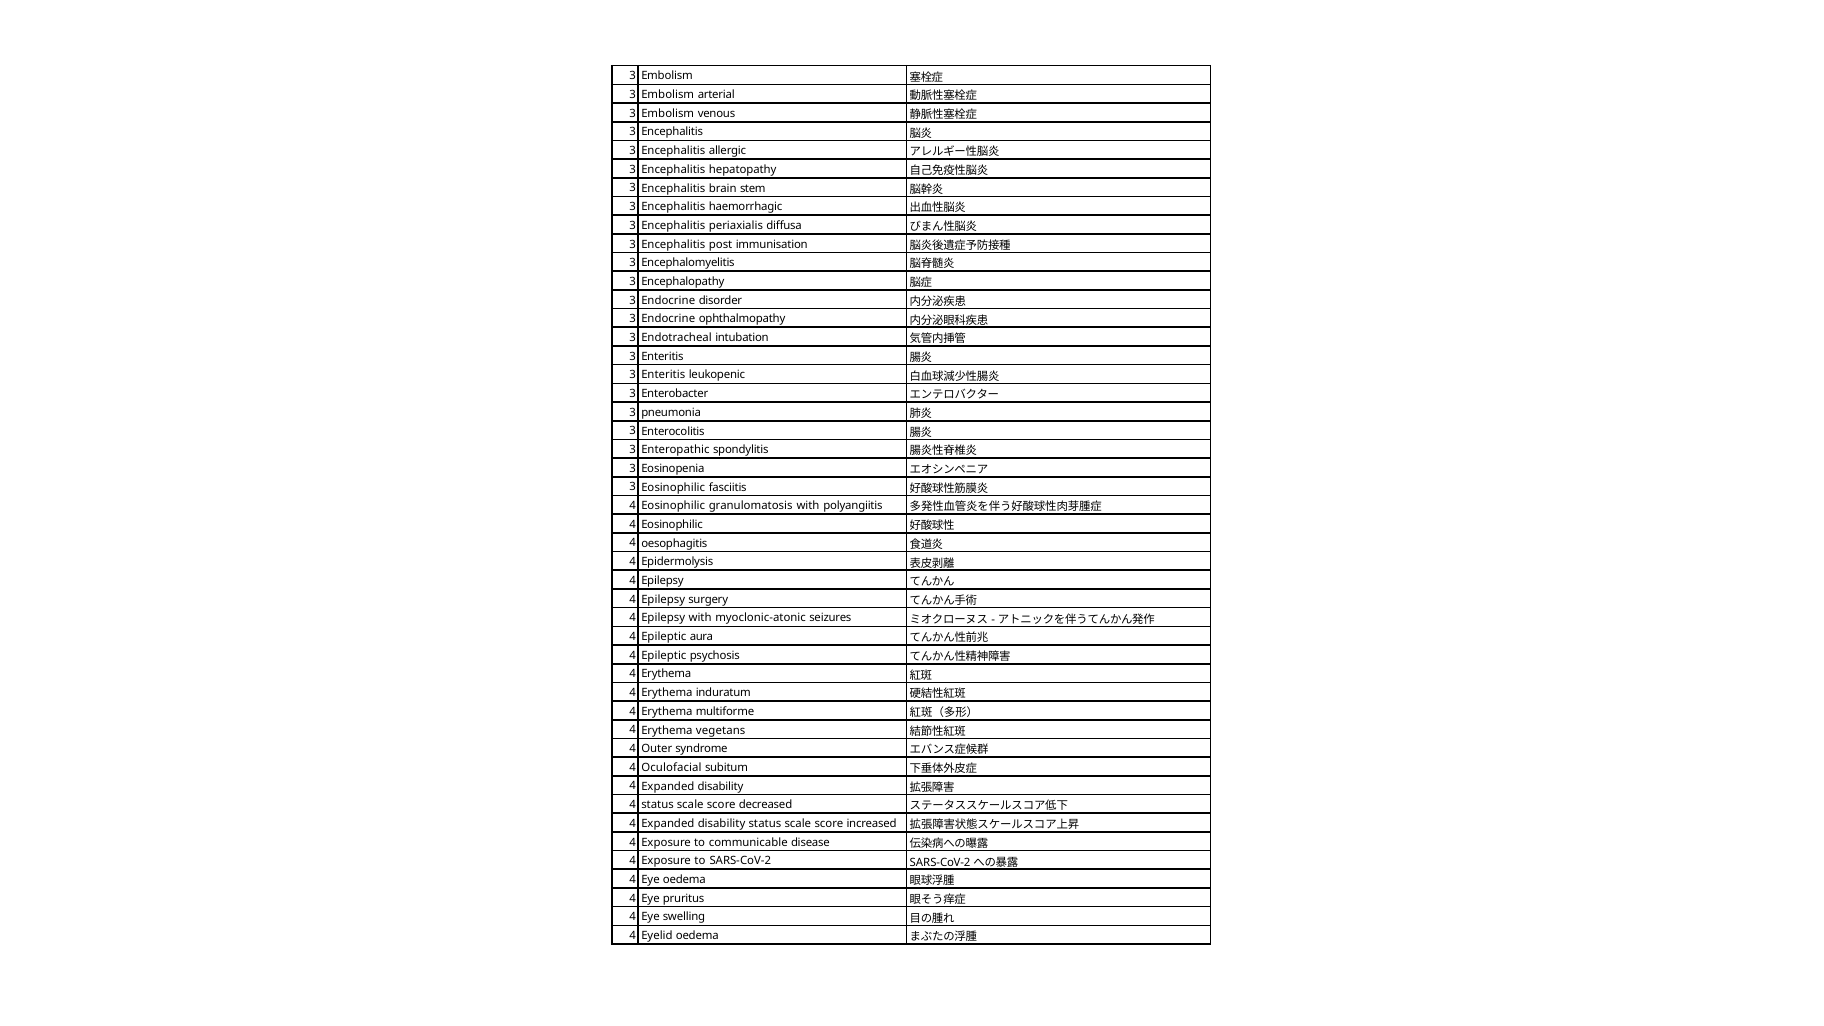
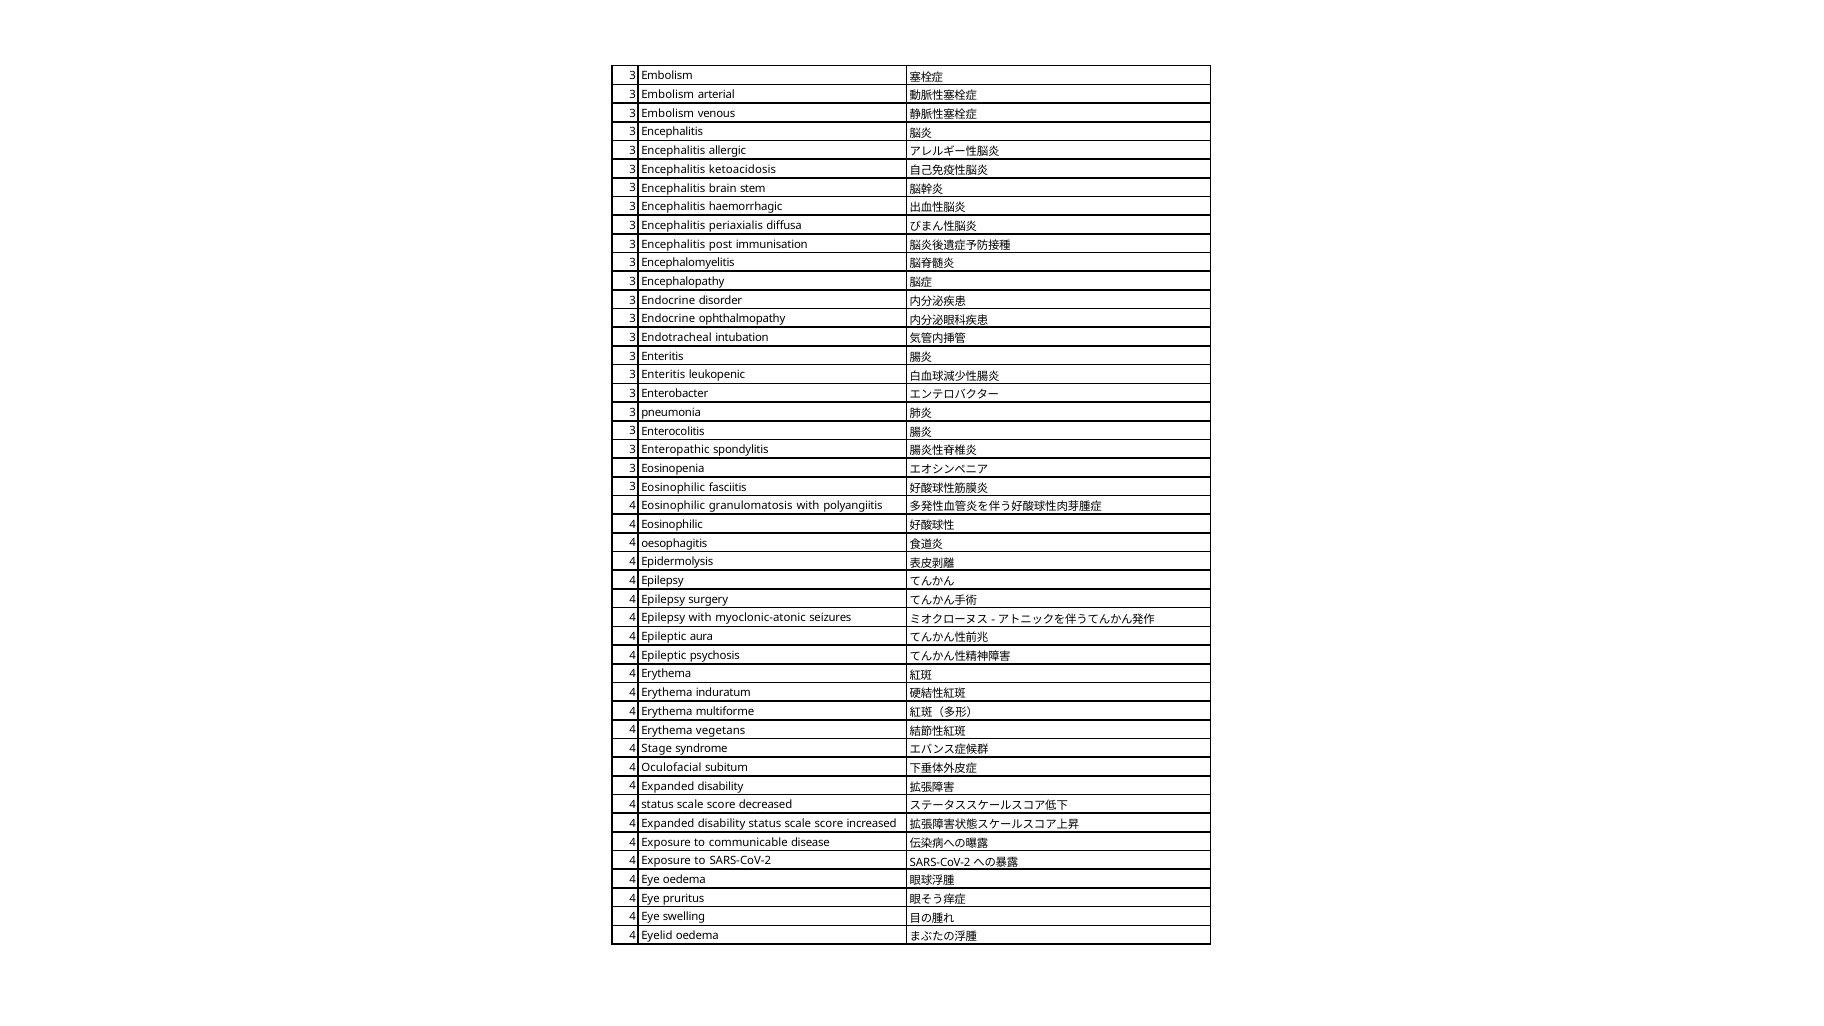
hepatopathy: hepatopathy -> ketoacidosis (743, 170)
Outer: Outer -> Stage (657, 749)
